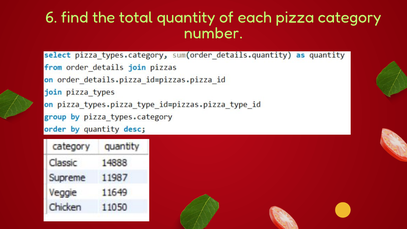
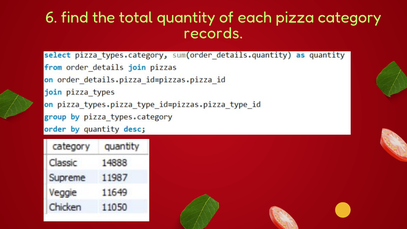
number: number -> records (213, 33)
